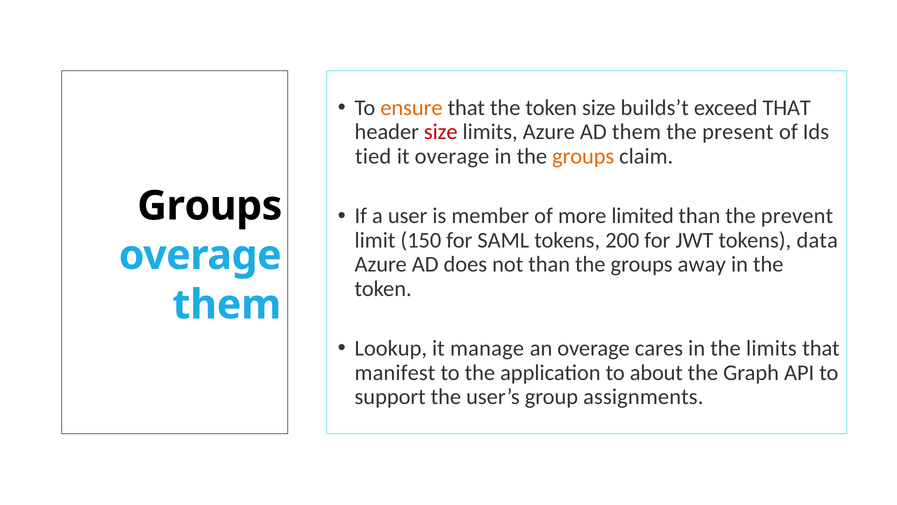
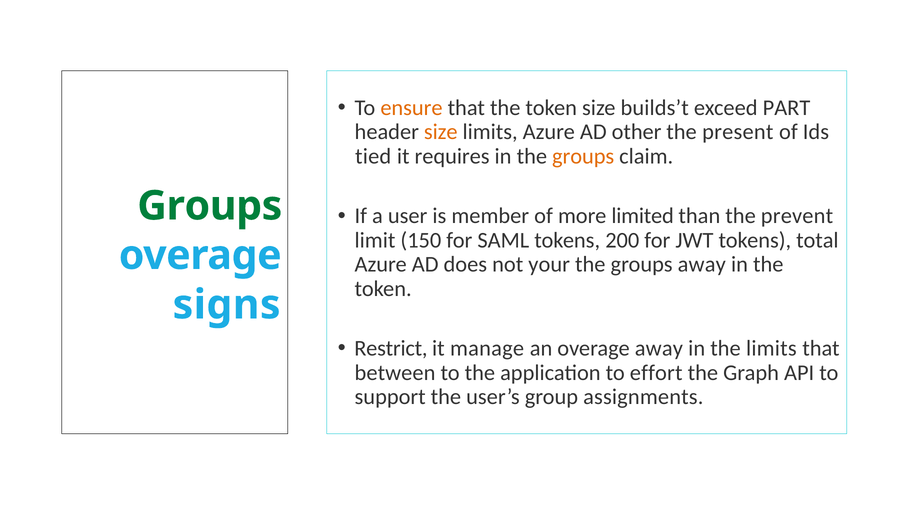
exceed THAT: THAT -> PART (787, 108)
size colour: red -> orange (441, 132)
AD them: them -> other (637, 132)
it overage: overage -> requires (452, 156)
Groups colour: black -> green (210, 206)
data: data -> total (817, 240)
not than: than -> your (549, 264)
them: them -> signs (227, 305)
Lookup: Lookup -> Restrict (391, 348)
overage cares: cares -> away (659, 348)
manifest: manifest -> between (395, 372)
about: about -> effort (656, 372)
